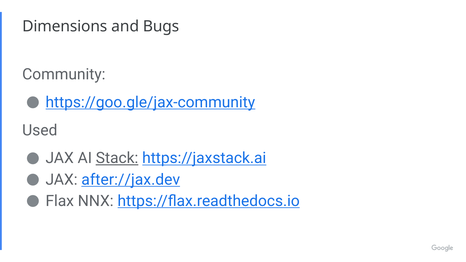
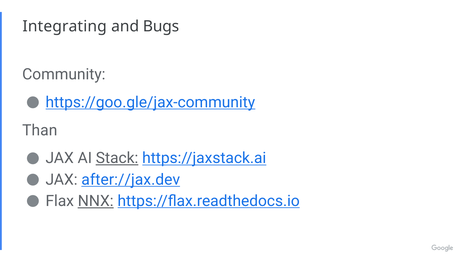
Dimensions: Dimensions -> Integrating (65, 26)
Used: Used -> Than (40, 130)
NNX underline: none -> present (96, 201)
